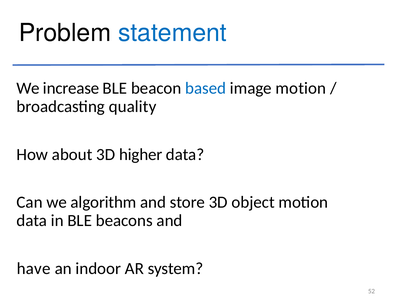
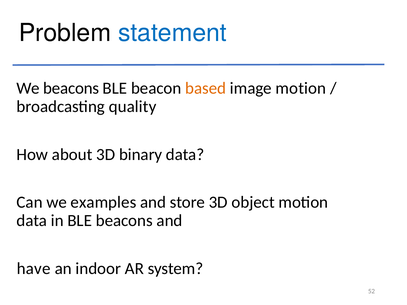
We increase: increase -> beacons (71, 88)
based colour: blue -> orange (206, 88)
higher: higher -> binary (141, 155)
algorithm: algorithm -> examples (103, 203)
